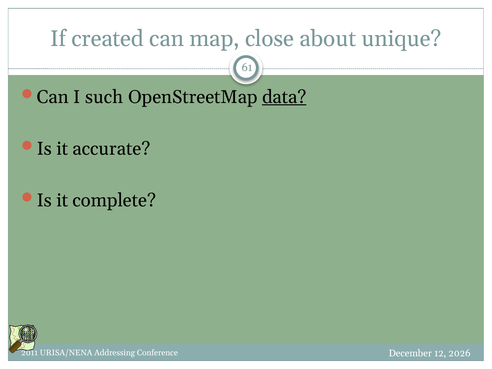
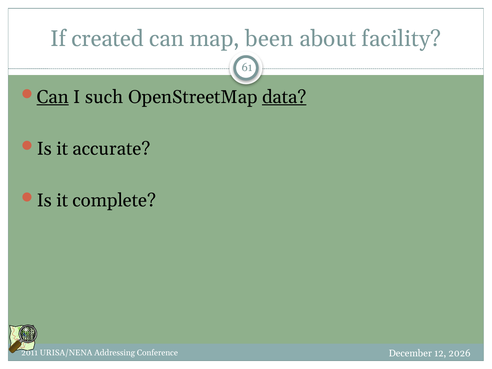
close: close -> been (269, 39)
unique: unique -> facility (401, 39)
Can underline: none -> present (53, 97)
